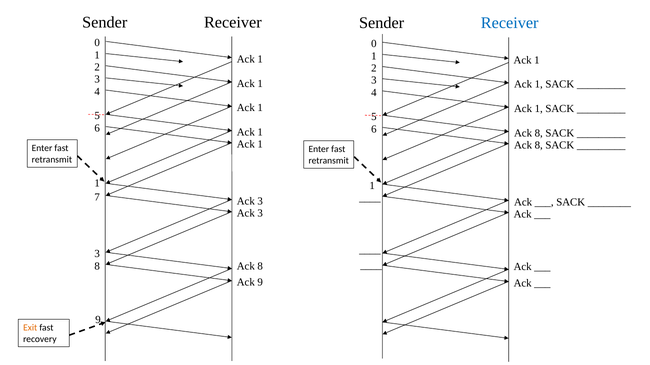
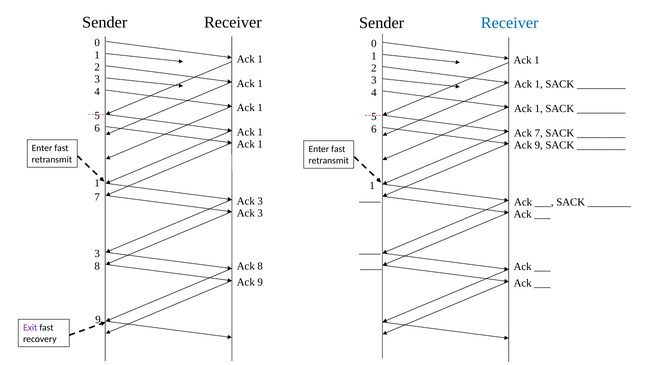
8: 8 -> 7 (539, 133)
8: 8 -> 9 (539, 145)
Exit colour: orange -> purple (30, 328)
